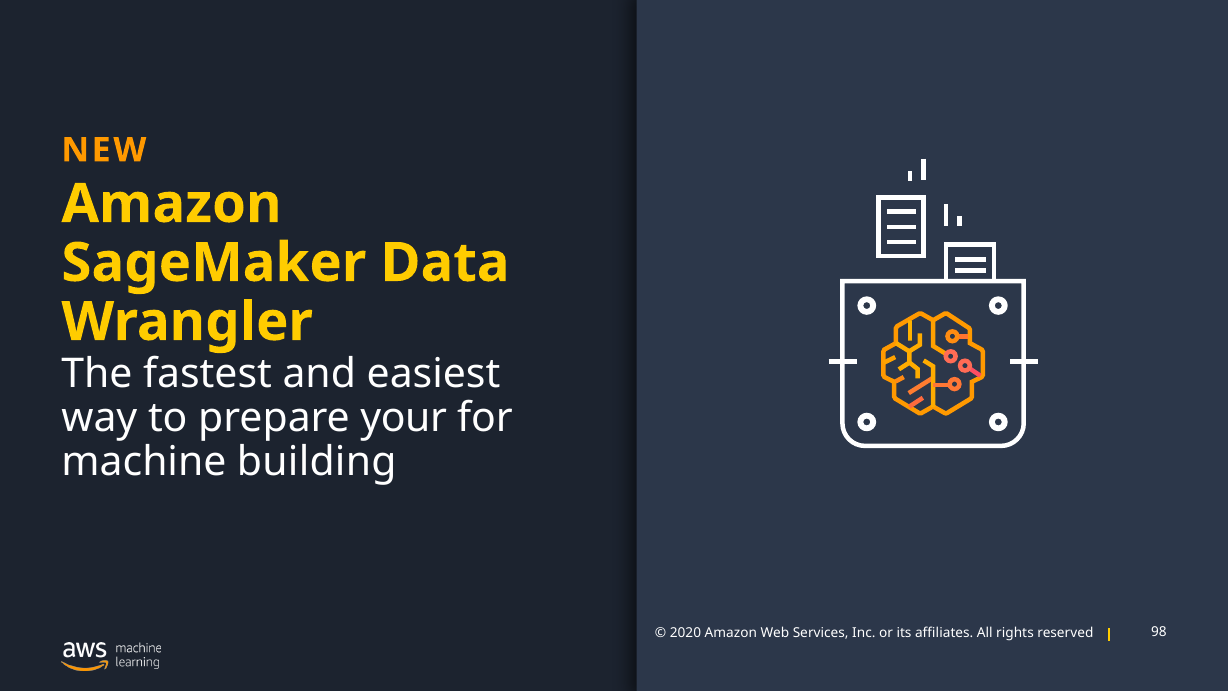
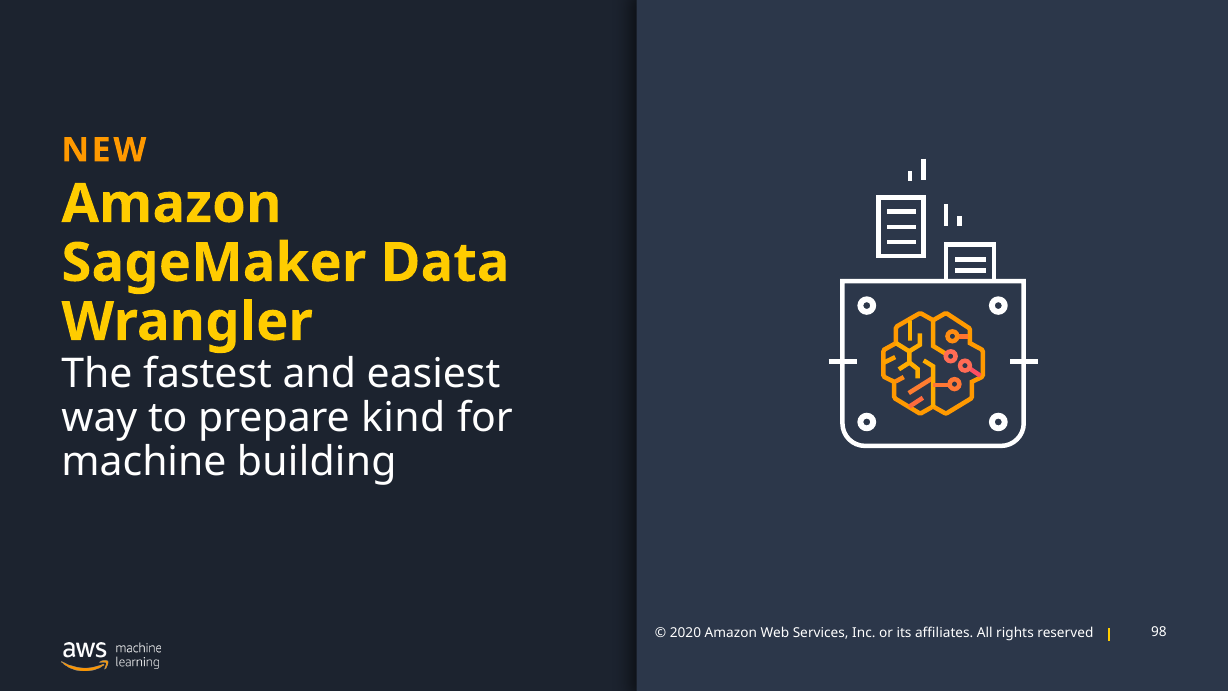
your: your -> kind (403, 418)
